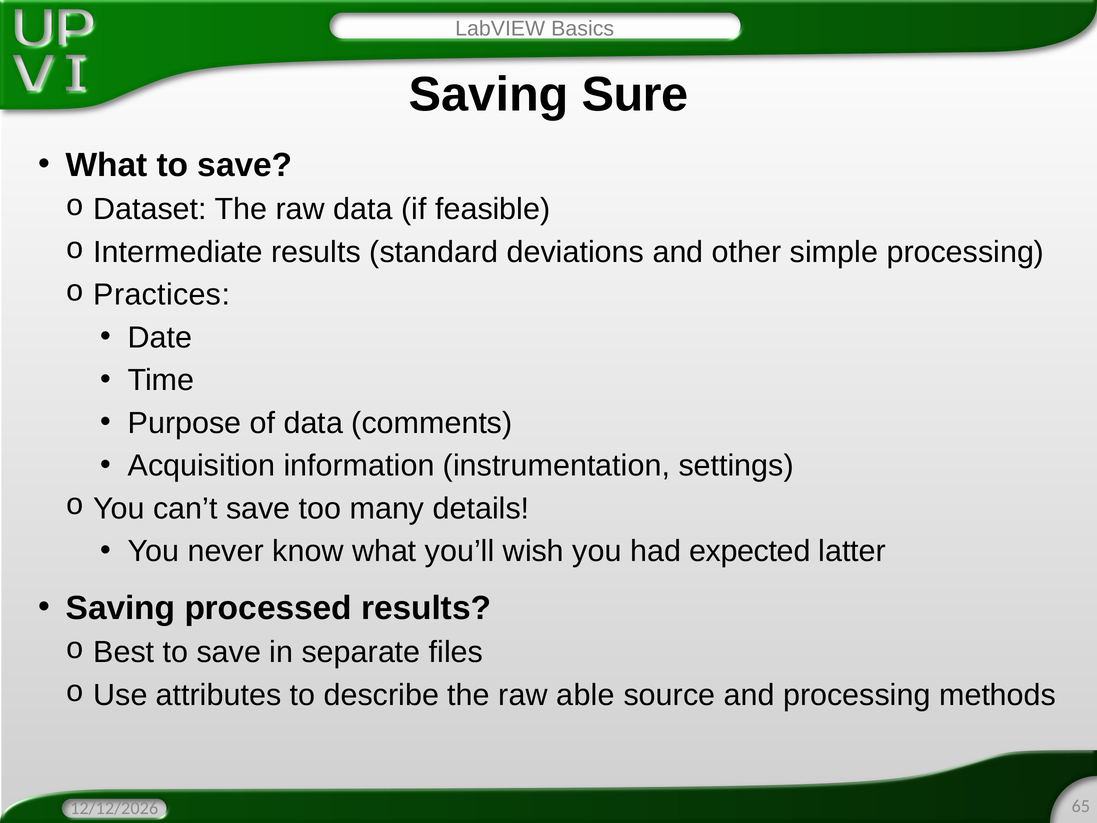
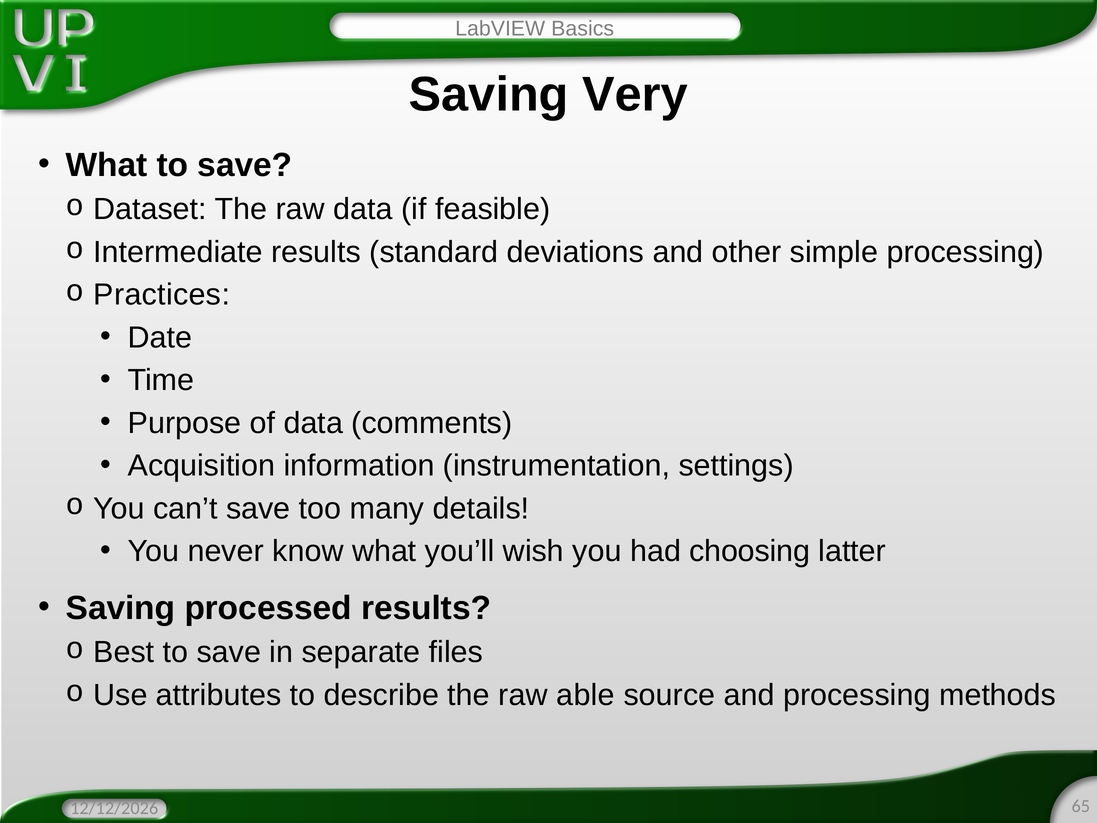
Sure: Sure -> Very (635, 95)
expected: expected -> choosing (750, 551)
